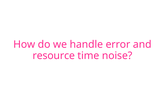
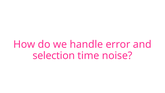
resource: resource -> selection (54, 55)
